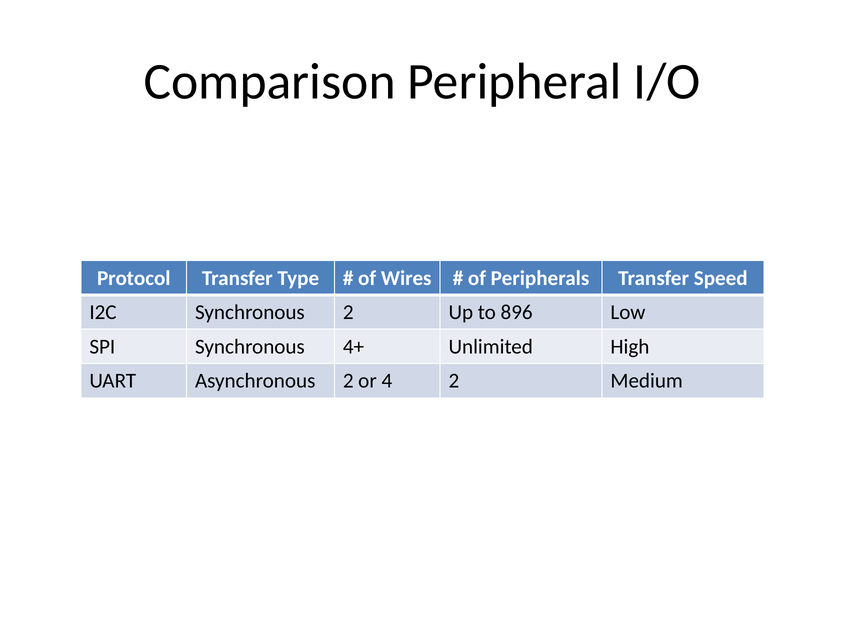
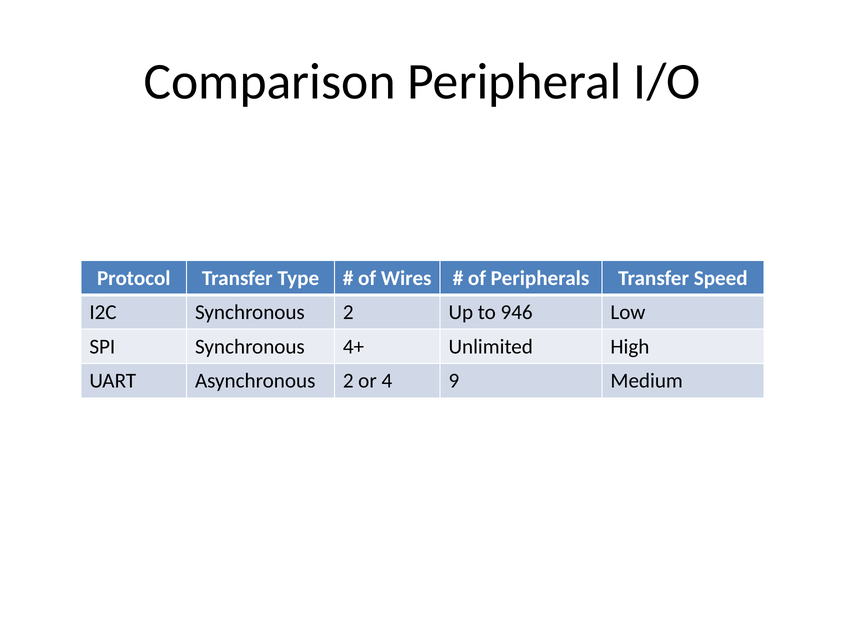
896: 896 -> 946 (517, 312)
4 2: 2 -> 9 (454, 381)
